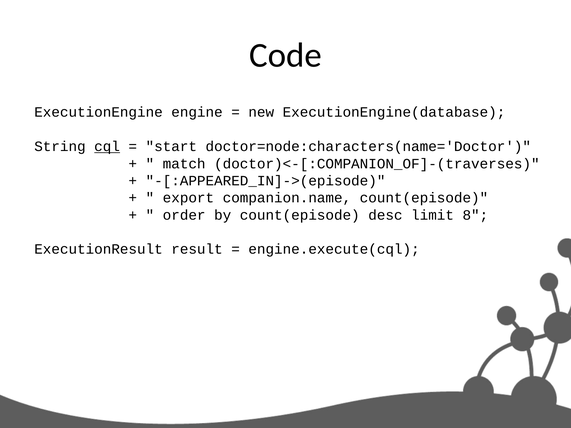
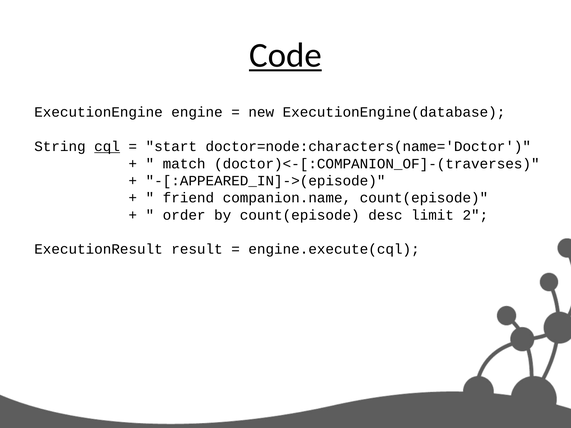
Code underline: none -> present (285, 55)
export: export -> friend (188, 198)
8: 8 -> 2 (475, 215)
